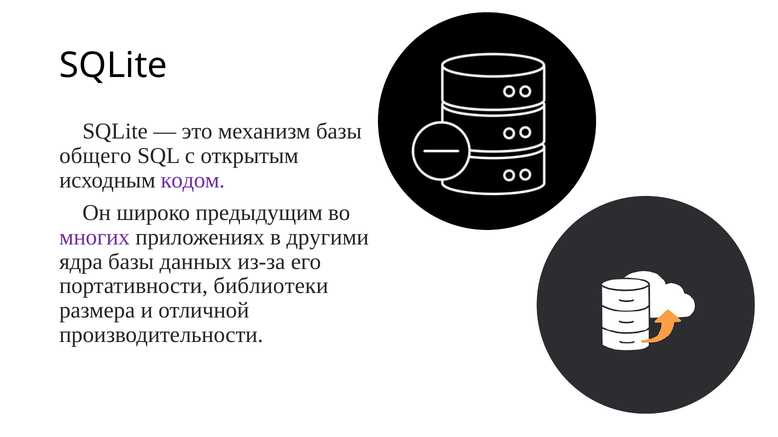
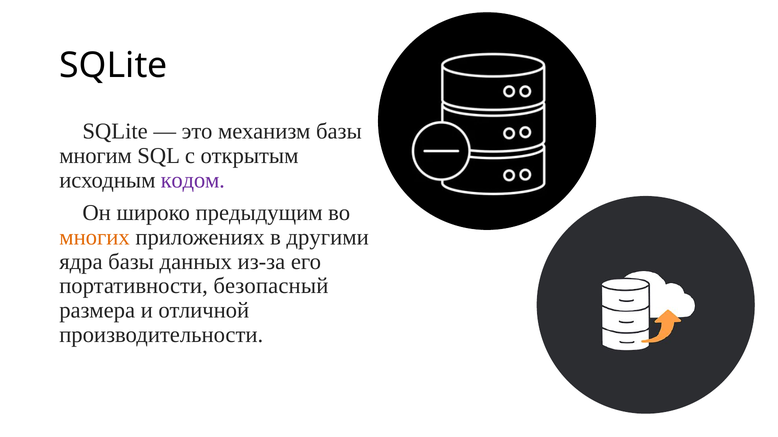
общего: общего -> многим (96, 156)
многих colour: purple -> orange (95, 237)
библиотеки: библиотеки -> безопасный (271, 286)
